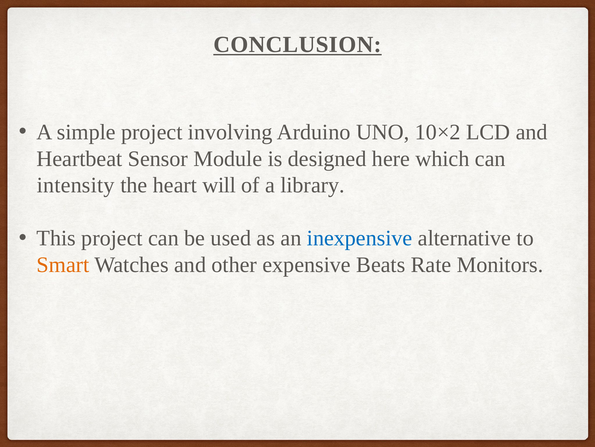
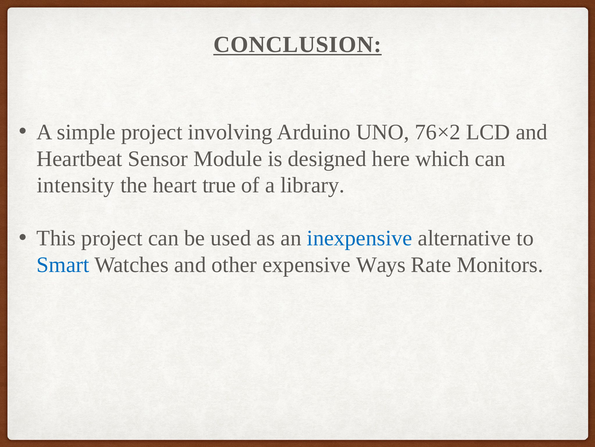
10×2: 10×2 -> 76×2 (438, 132)
will: will -> true (219, 185)
Smart colour: orange -> blue (63, 264)
Beats: Beats -> Ways (381, 264)
